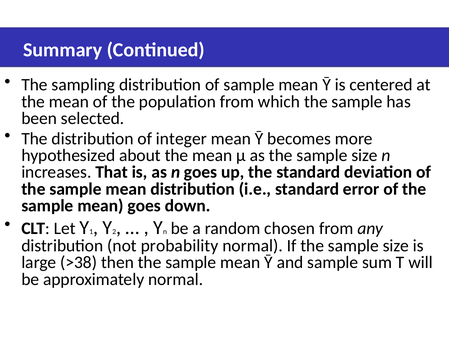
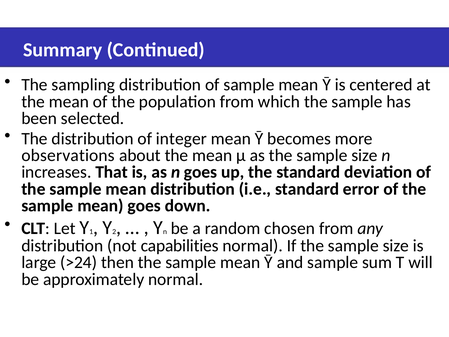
hypothesized: hypothesized -> observations (68, 155)
probability: probability -> capabilities (180, 246)
>38: >38 -> >24 (79, 262)
